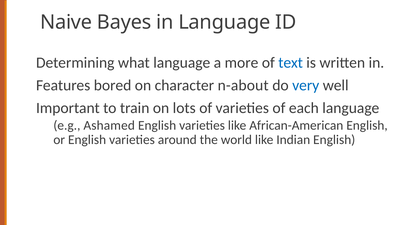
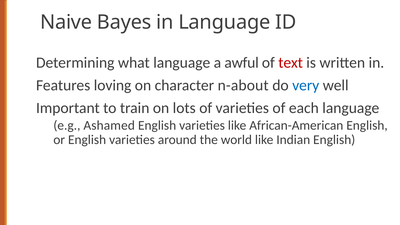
more: more -> awful (242, 63)
text colour: blue -> red (291, 63)
bored: bored -> loving (113, 85)
